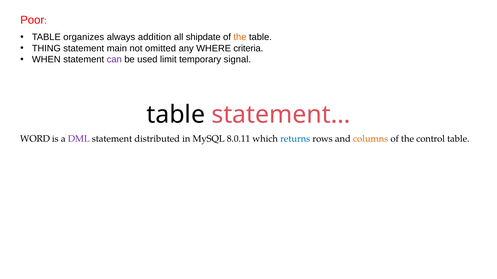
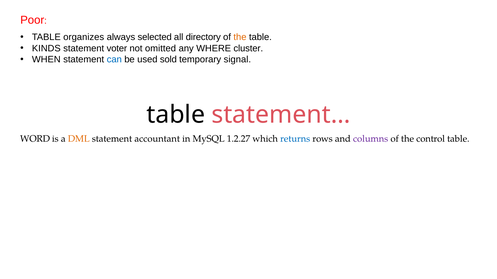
addition: addition -> selected (155, 37)
shipdate: shipdate -> directory (203, 37)
THING: THING -> KINDS (46, 49)
main: main -> voter (117, 49)
criteria: criteria -> cluster (248, 49)
can colour: purple -> blue (114, 60)
limit: limit -> sold (168, 60)
DML colour: purple -> orange (79, 139)
distributed: distributed -> accountant (157, 139)
8.0.11: 8.0.11 -> 1.2.27 (239, 139)
columns colour: orange -> purple (371, 139)
